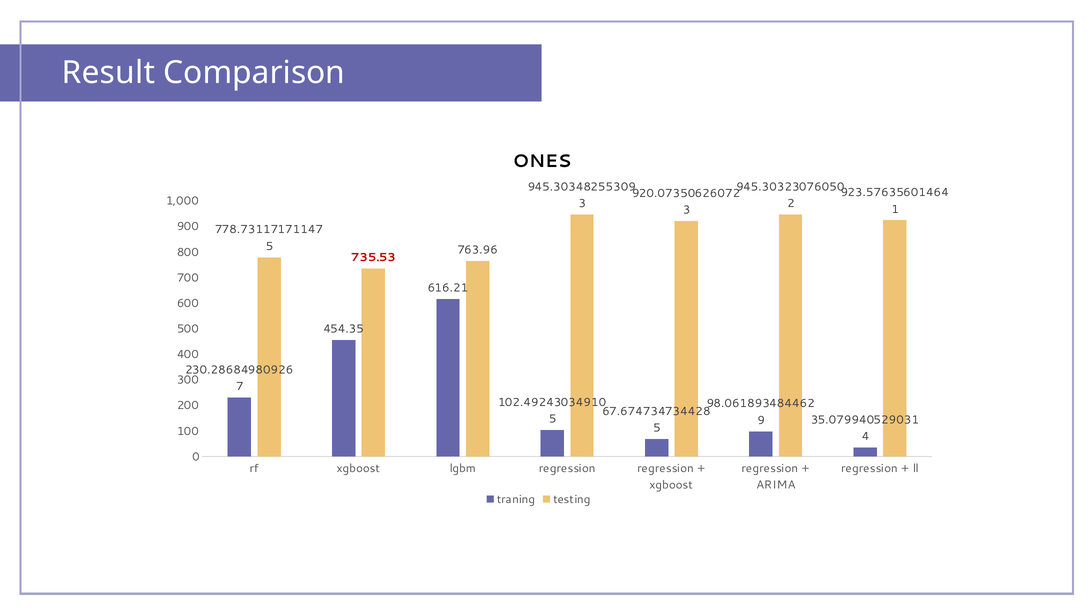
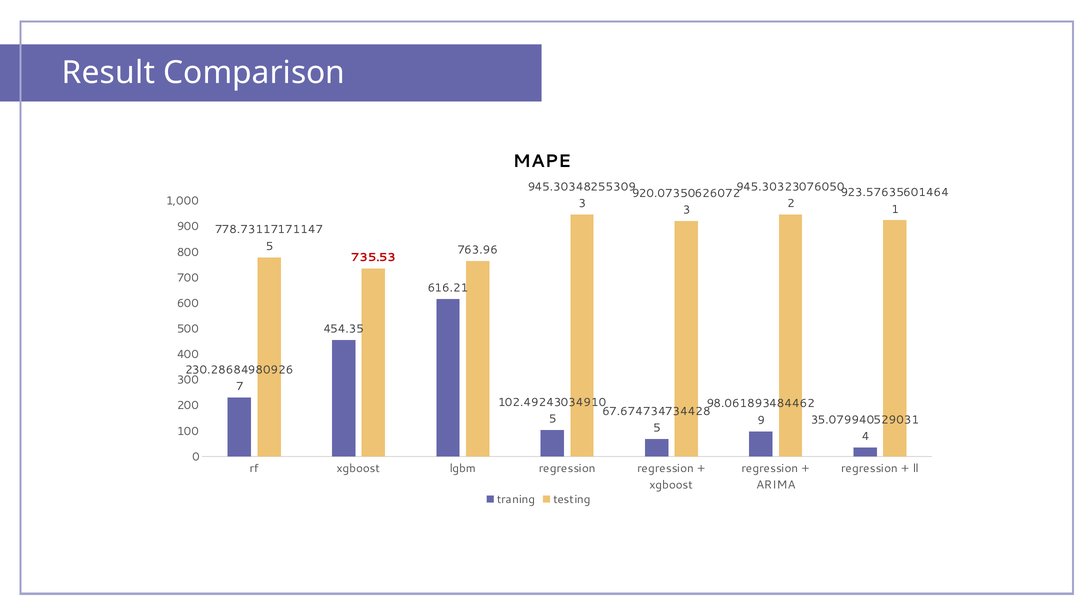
ONES: ONES -> MAPE (542, 162)
